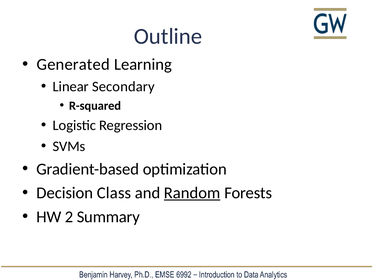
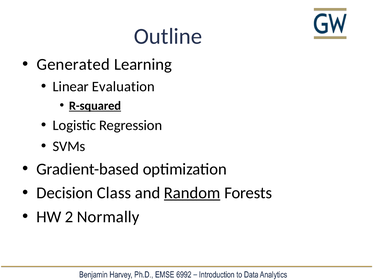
Secondary: Secondary -> Evaluation (123, 86)
R-squared underline: none -> present (95, 106)
Summary: Summary -> Normally (108, 217)
